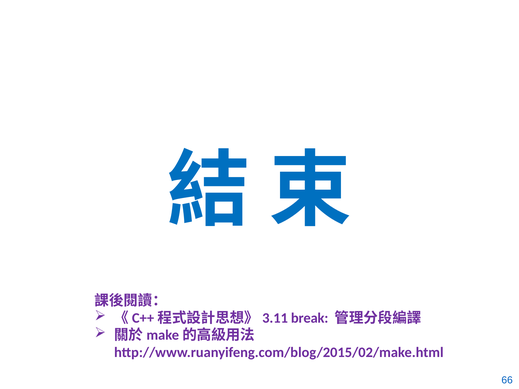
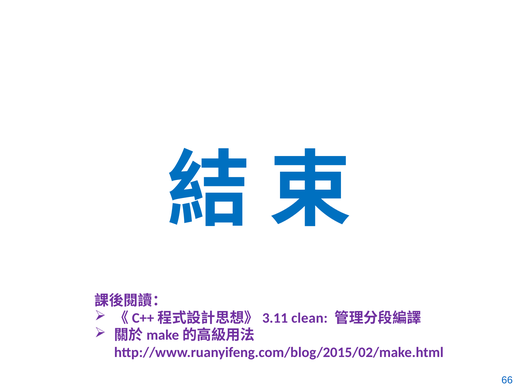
break: break -> clean (309, 318)
